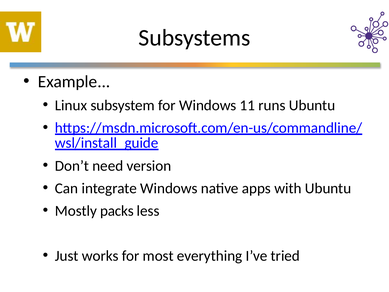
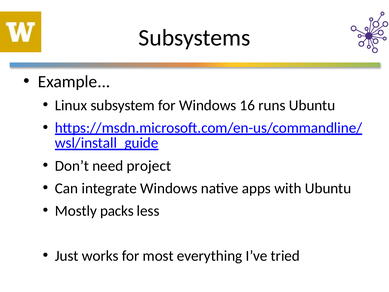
11: 11 -> 16 (247, 105)
version: version -> project (149, 166)
